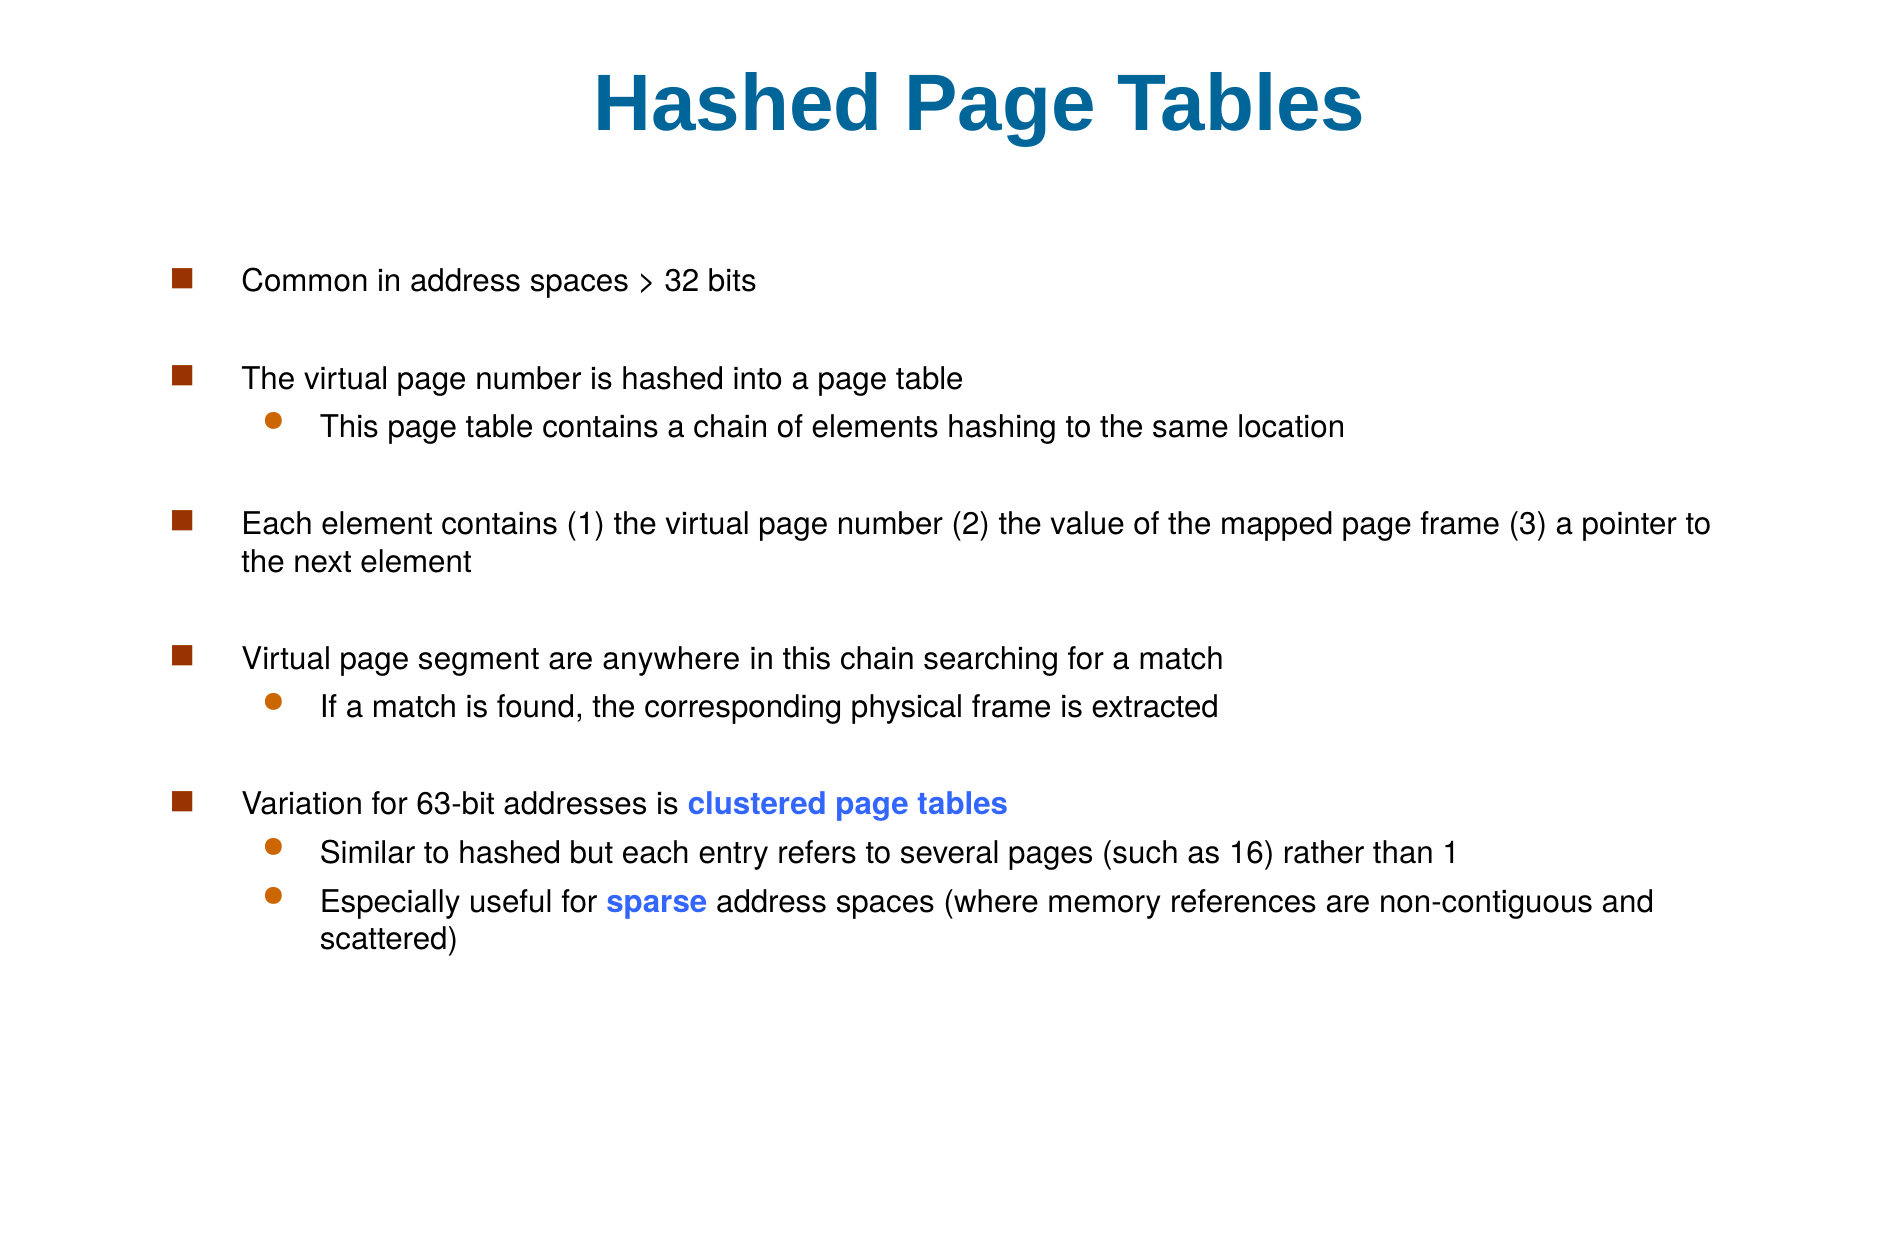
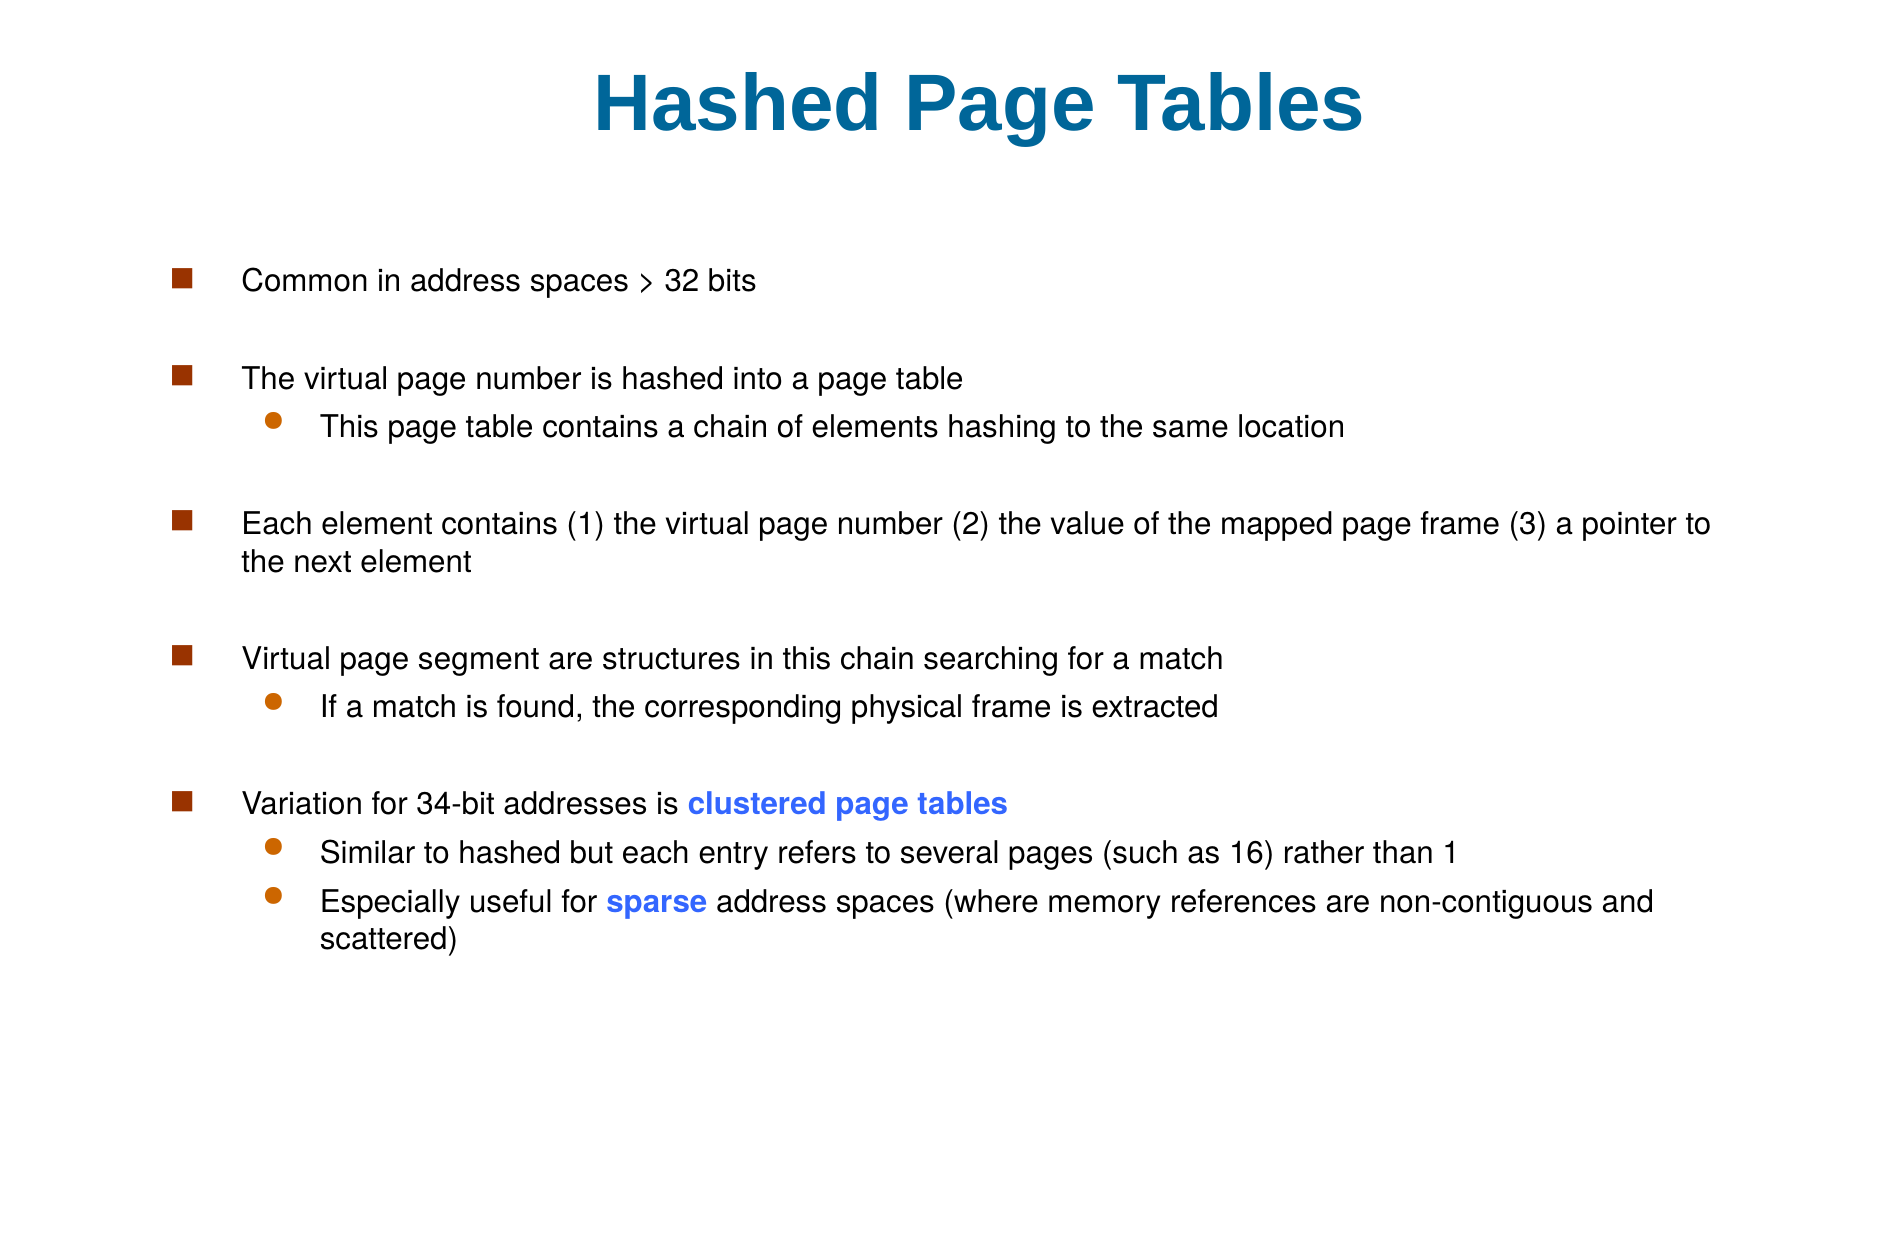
anywhere: anywhere -> structures (671, 659)
63-bit: 63-bit -> 34-bit (456, 804)
